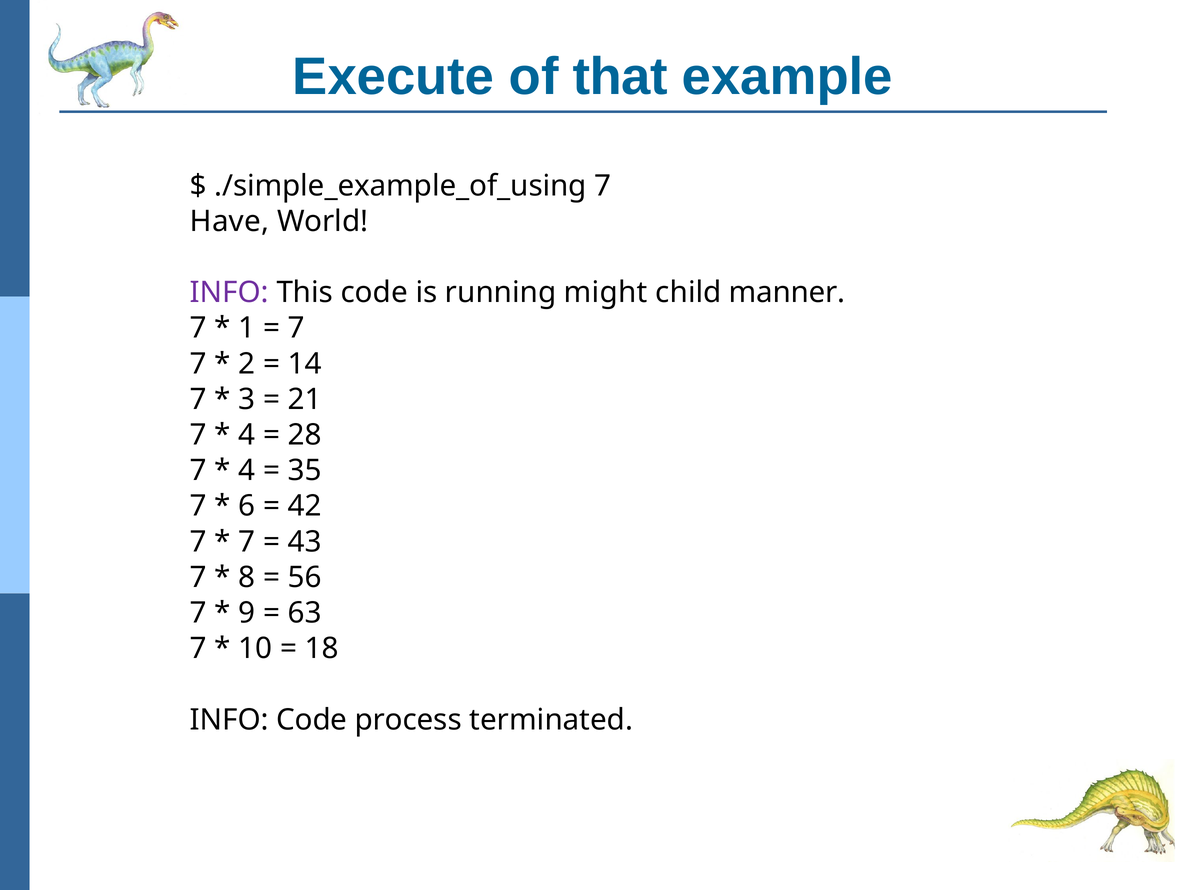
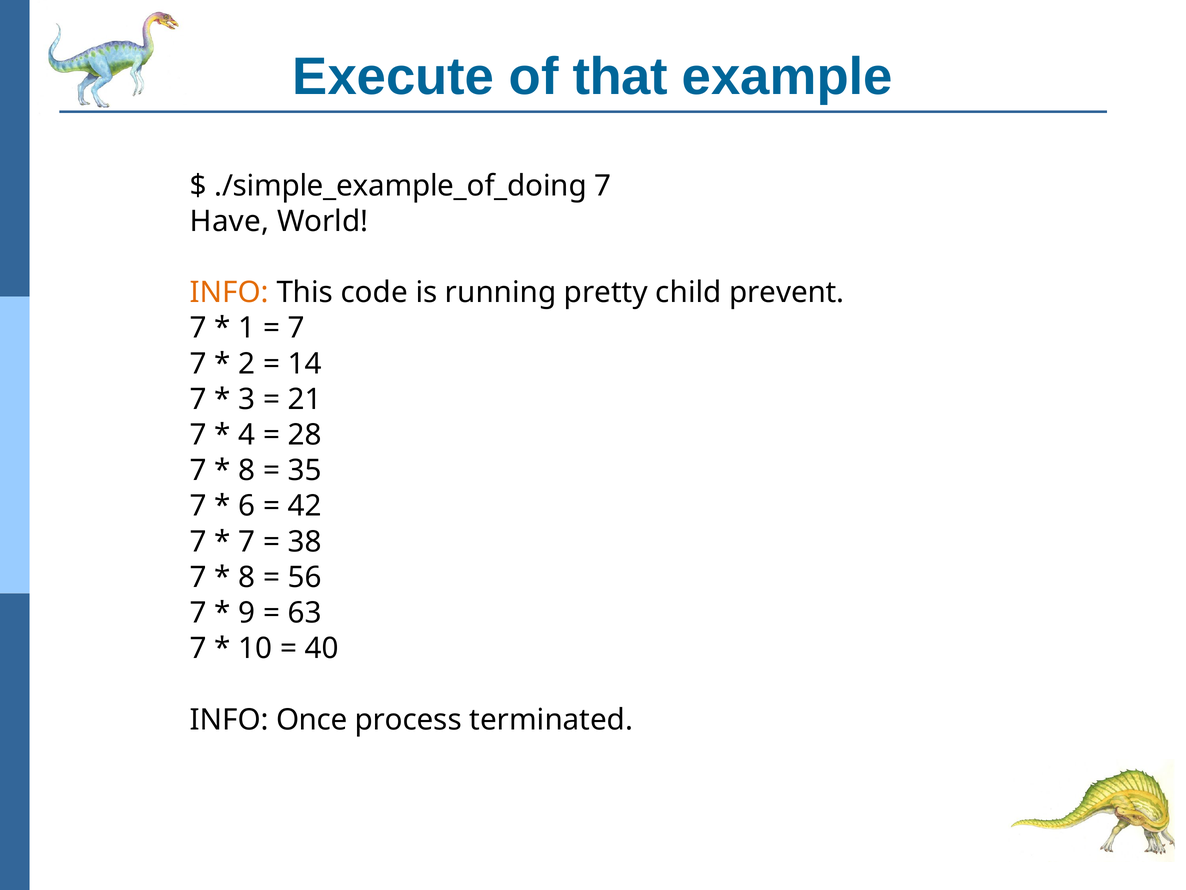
./simple_example_of_using: ./simple_example_of_using -> ./simple_example_of_doing (401, 186)
INFO colour: purple -> orange (229, 292)
might: might -> pretty (606, 292)
manner: manner -> prevent (787, 292)
4: 4 -> 8 (247, 470)
43: 43 -> 38 (305, 541)
18: 18 -> 40 (322, 648)
INFO Code: Code -> Once (312, 719)
